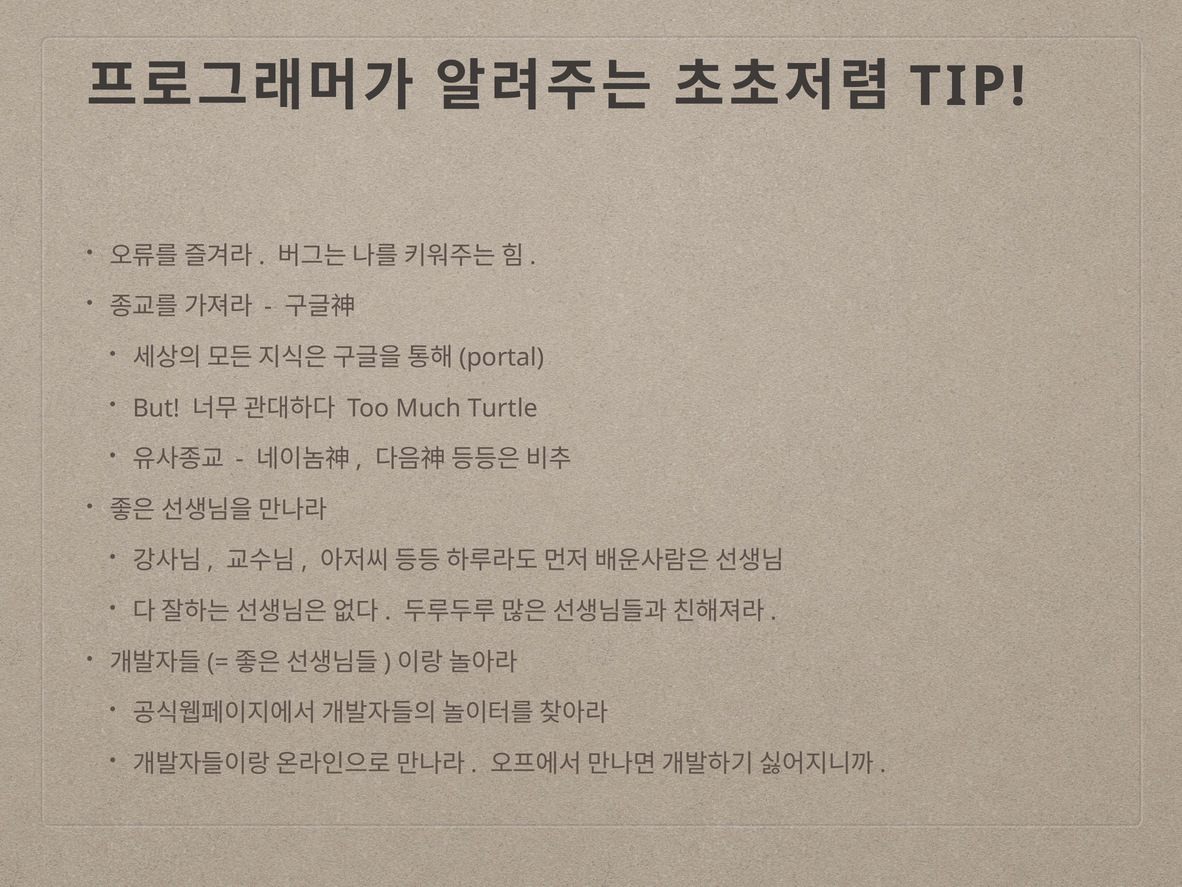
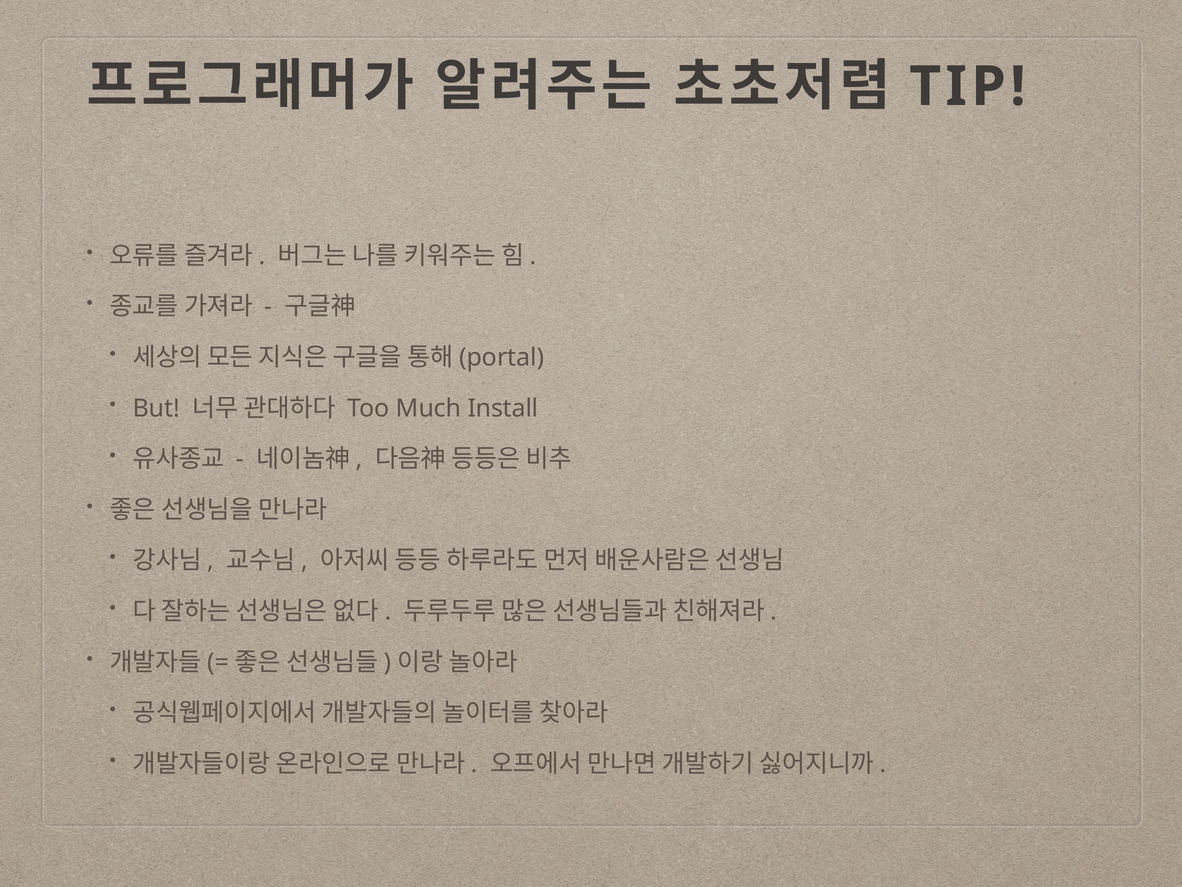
Turtle: Turtle -> Install (503, 408)
